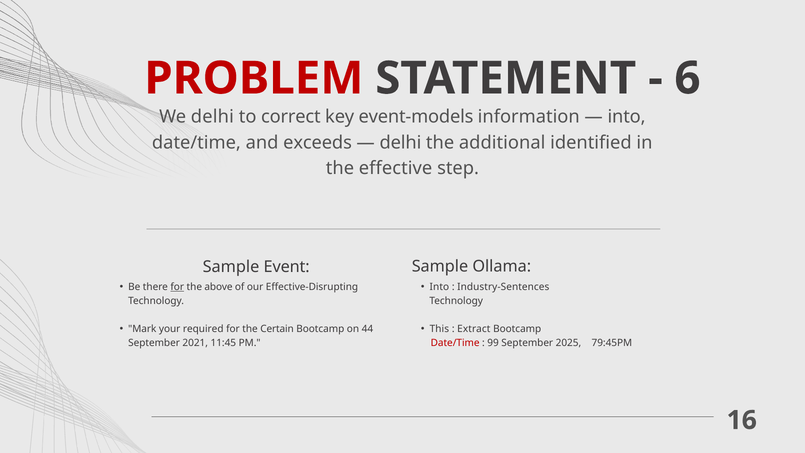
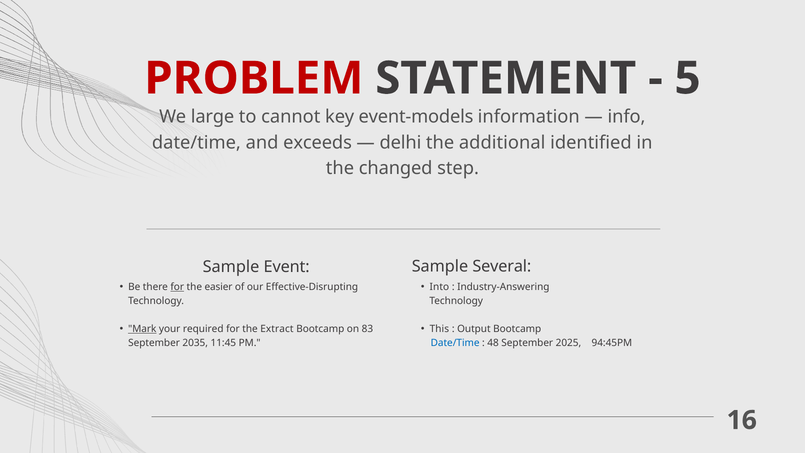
6: 6 -> 5 (687, 78)
We delhi: delhi -> large (213, 117)
correct: correct -> cannot (291, 117)
into: into -> info (627, 117)
effective: effective -> changed (396, 168)
Ollama: Ollama -> Several (502, 266)
above: above -> easier (219, 287)
Industry-Sentences: Industry-Sentences -> Industry-Answering (503, 287)
Extract: Extract -> Output (474, 329)
Mark underline: none -> present (142, 329)
Certain: Certain -> Extract (277, 329)
44: 44 -> 83 (367, 329)
Date/Time colour: red -> blue (455, 343)
99: 99 -> 48 (493, 343)
79:45PM: 79:45PM -> 94:45PM (612, 343)
2021: 2021 -> 2035 (195, 343)
